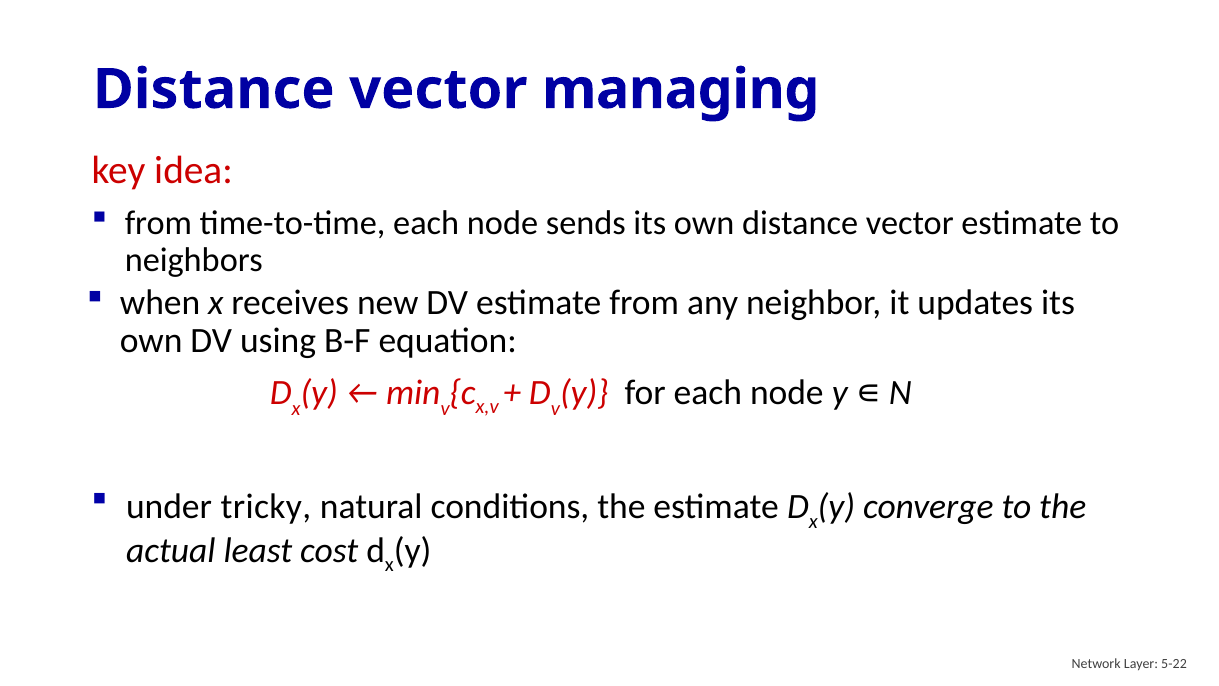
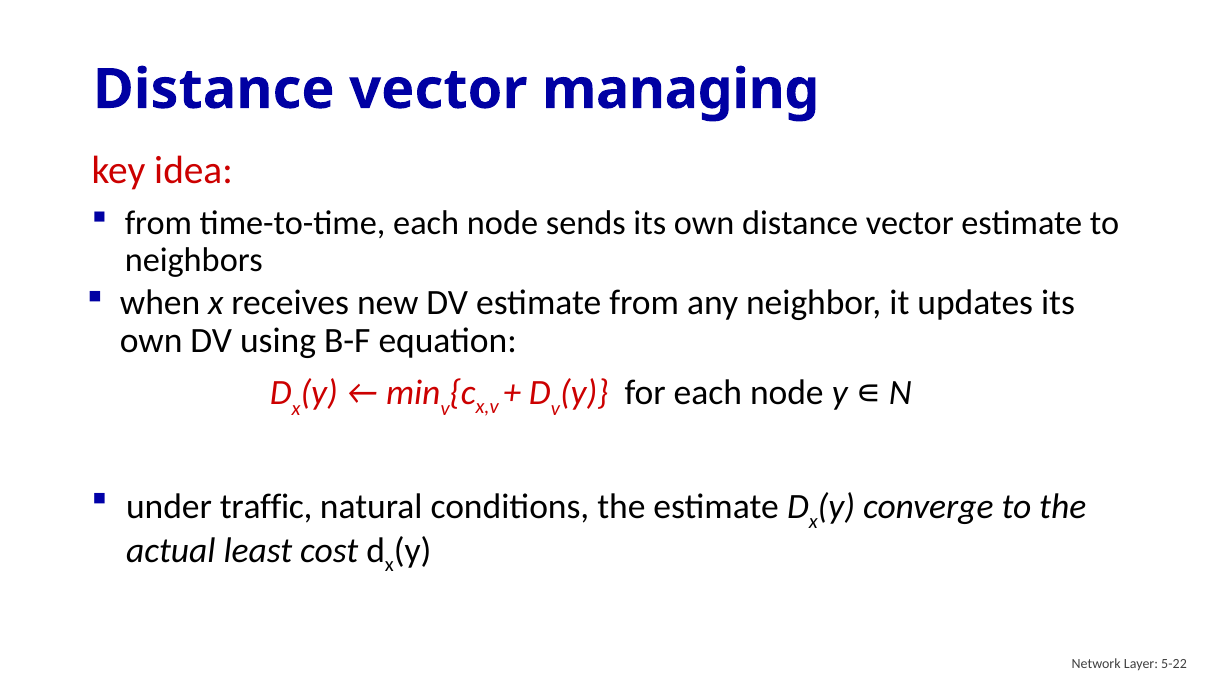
tricky: tricky -> traffic (266, 506)
